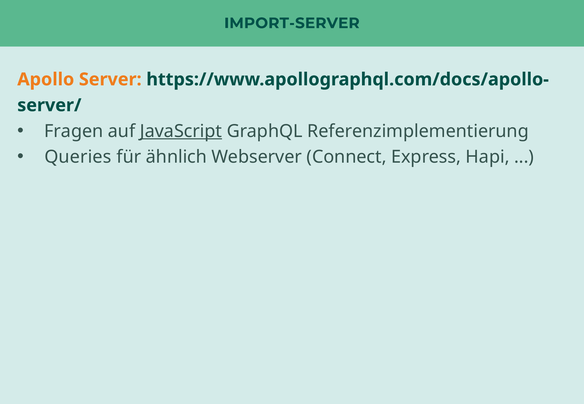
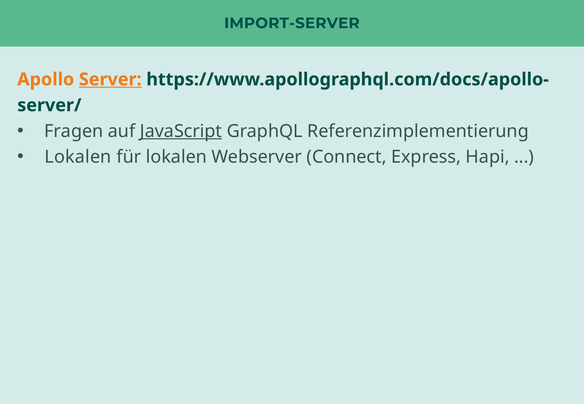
Server underline: none -> present (110, 79)
Queries: Queries -> Lokalen (78, 157)
für ähnlich: ähnlich -> lokalen (176, 157)
